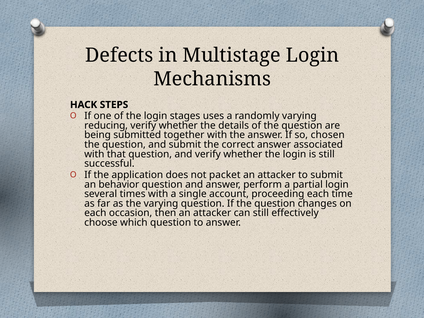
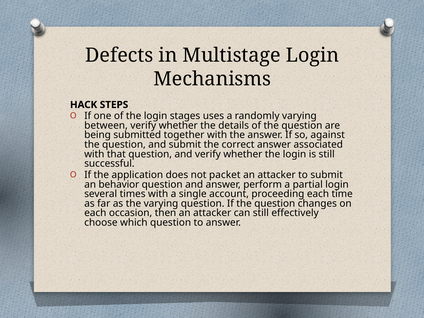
reducing: reducing -> between (106, 125)
chosen: chosen -> against (328, 135)
